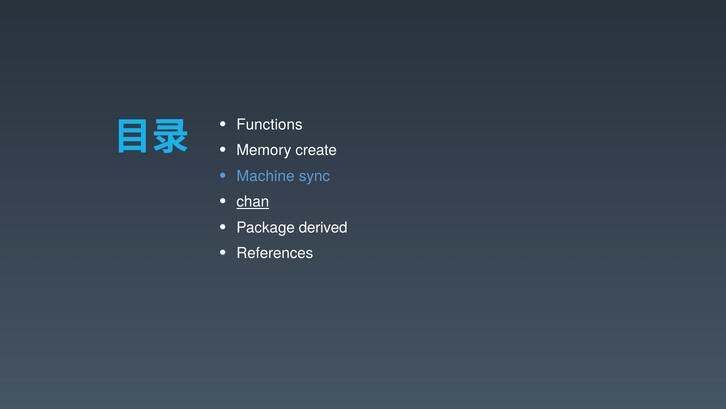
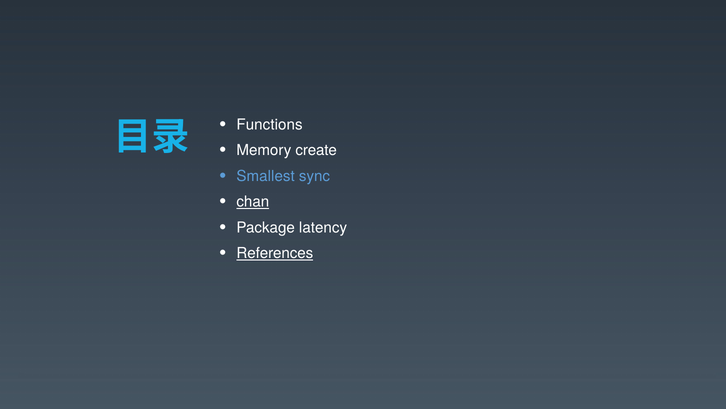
Machine: Machine -> Smallest (266, 176)
derived: derived -> latency (323, 227)
References underline: none -> present (275, 253)
